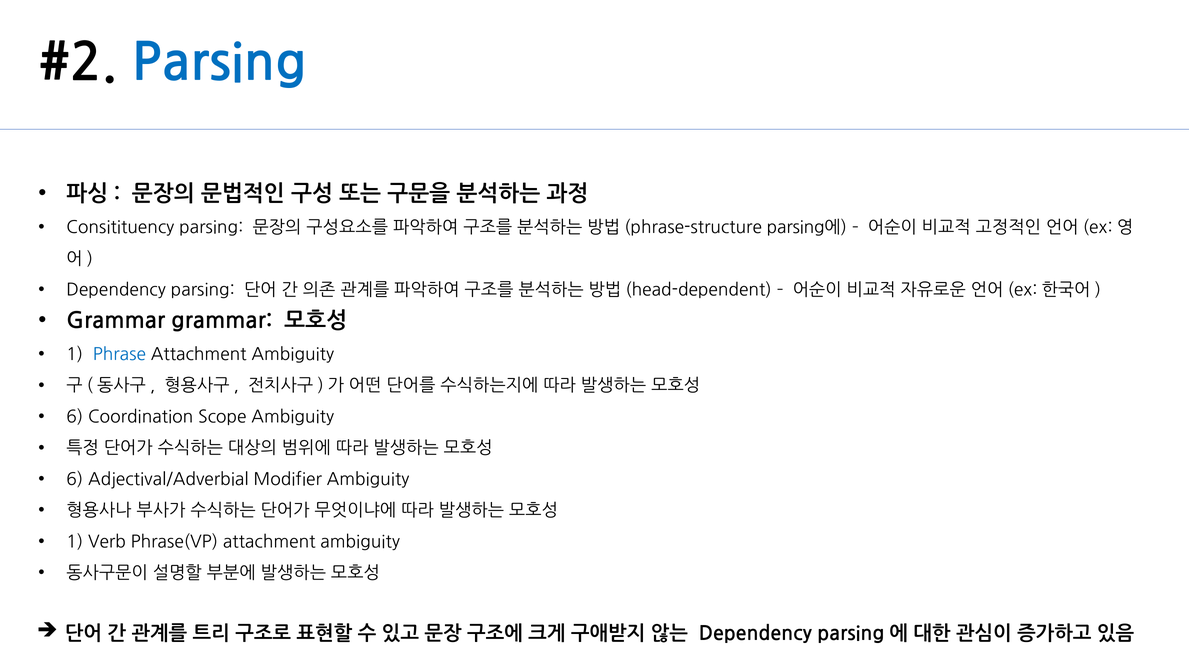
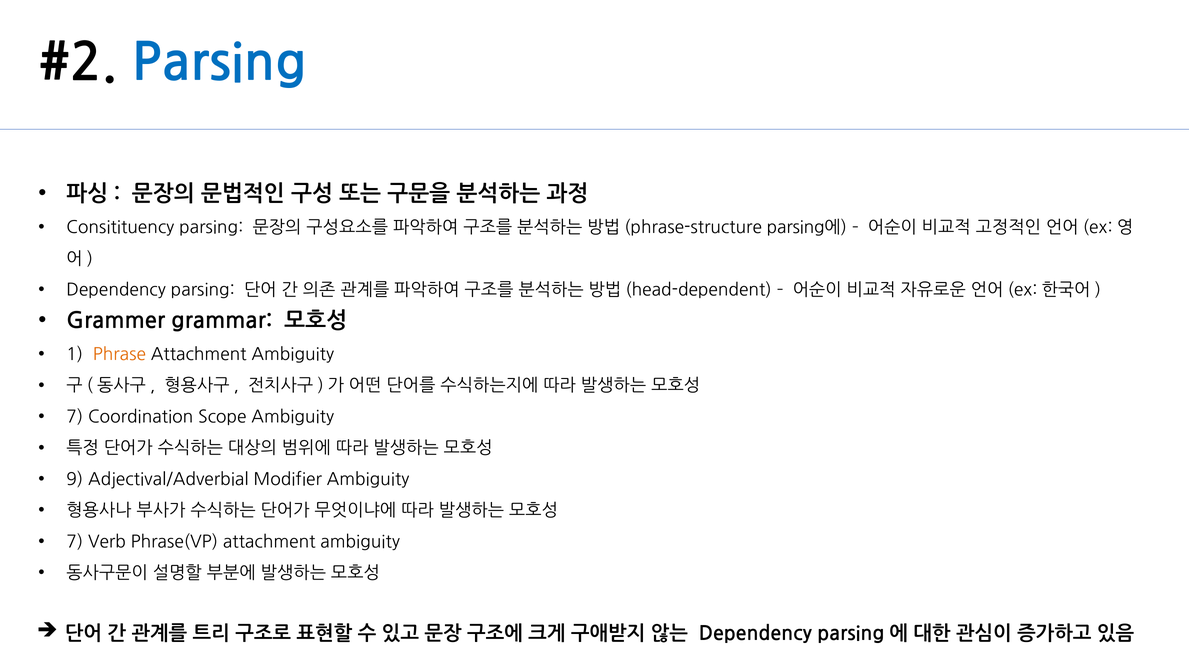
Grammar: Grammar -> Grammer (116, 321)
Phrase colour: blue -> orange (119, 354)
6: 6 -> 7 (75, 417)
6: 6 -> 9 (75, 479)
1: 1 -> 7 (75, 542)
